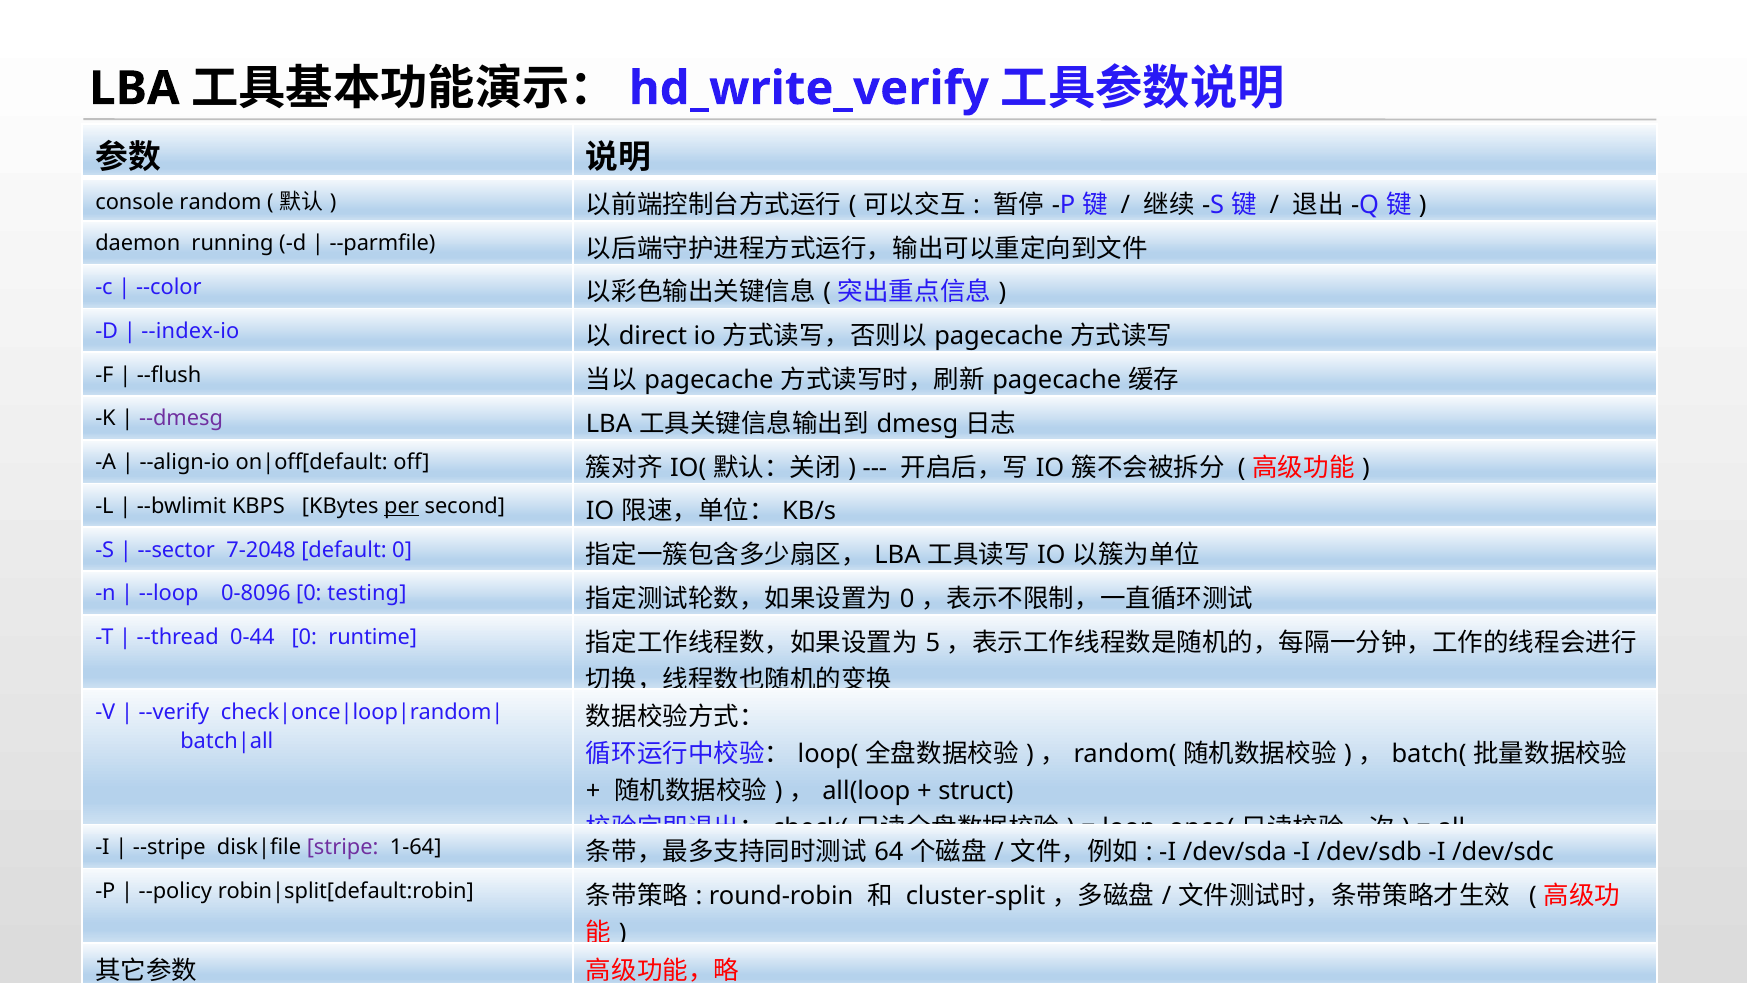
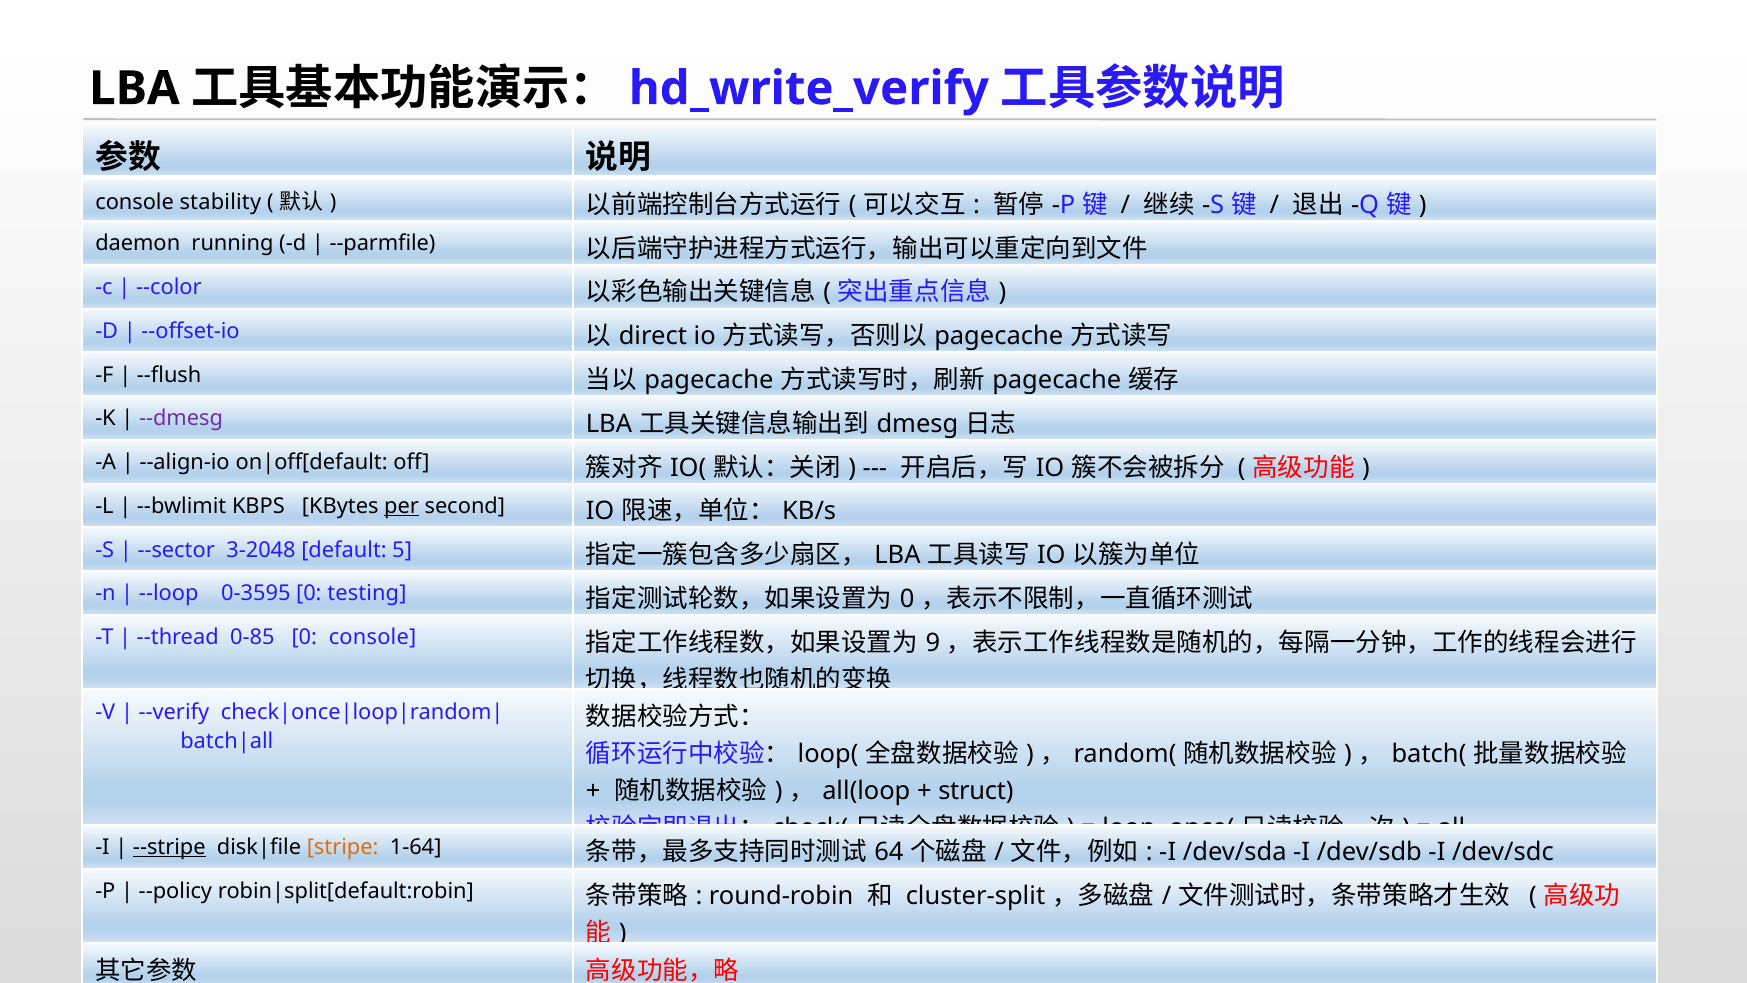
random: random -> stability (220, 202)
--index-io: --index-io -> --offset-io (191, 331)
7-2048: 7-2048 -> 3-2048 (261, 550)
default 0: 0 -> 5 (402, 550)
0-8096: 0-8096 -> 0-3595 (256, 594)
0-44: 0-44 -> 0-85 (252, 637)
0 runtime: runtime -> console (373, 637)
5: 5 -> 9 (933, 642)
--stripe underline: none -> present (169, 847)
stripe colour: purple -> orange (343, 847)
